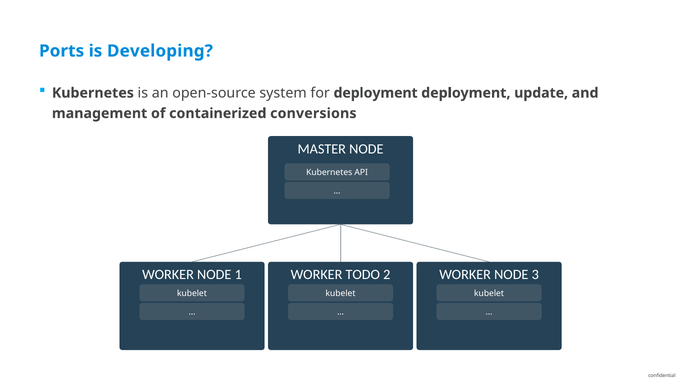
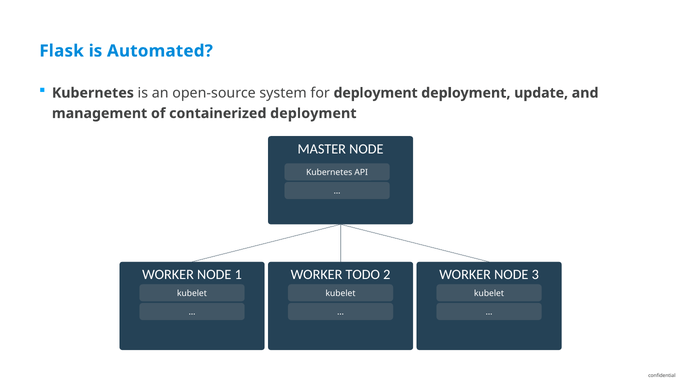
Ports: Ports -> Flask (62, 51)
Developing: Developing -> Automated (160, 51)
containerized conversions: conversions -> deployment (313, 114)
